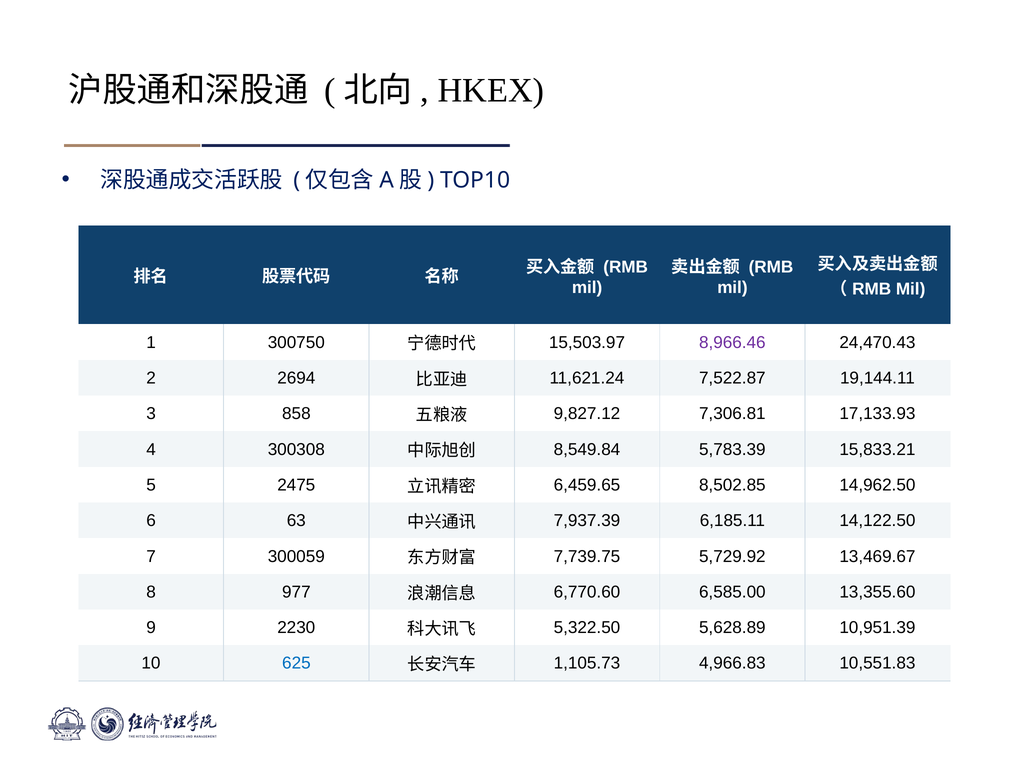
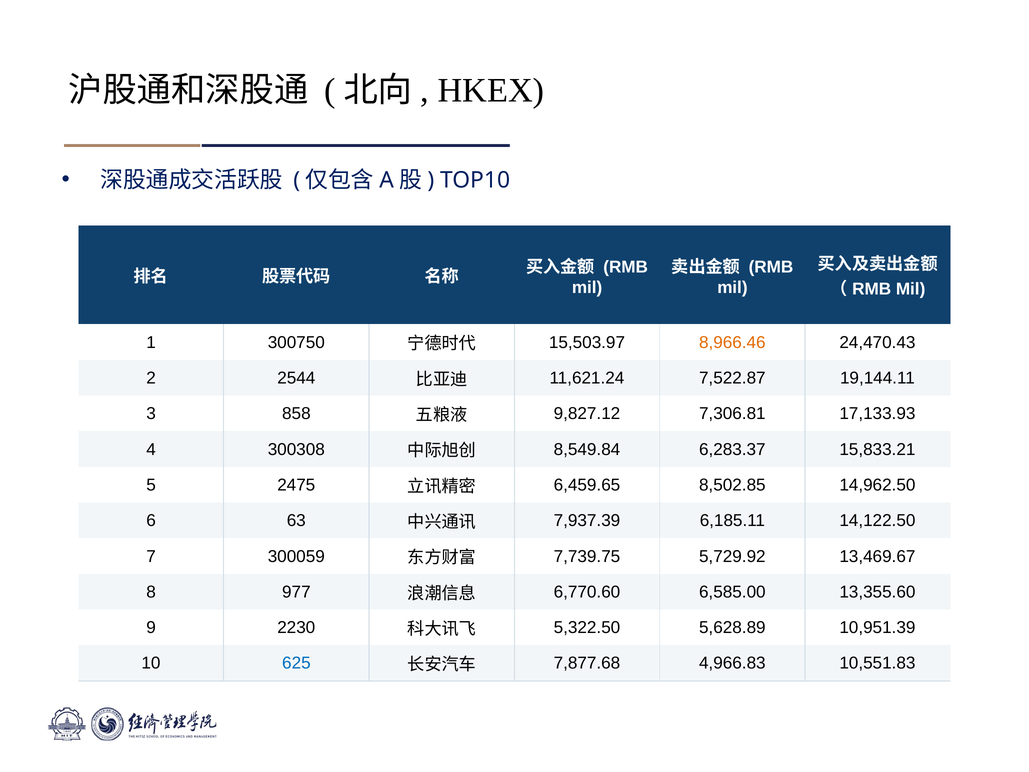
8,966.46 colour: purple -> orange (732, 342)
2694: 2694 -> 2544 (296, 378)
5,783.39: 5,783.39 -> 6,283.37 (732, 449)
1,105.73: 1,105.73 -> 7,877.68 (587, 663)
